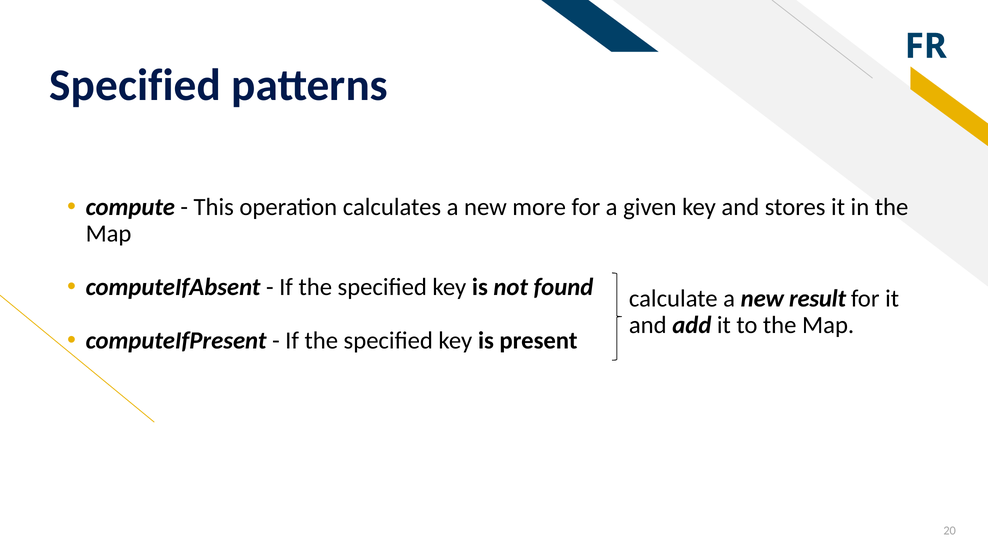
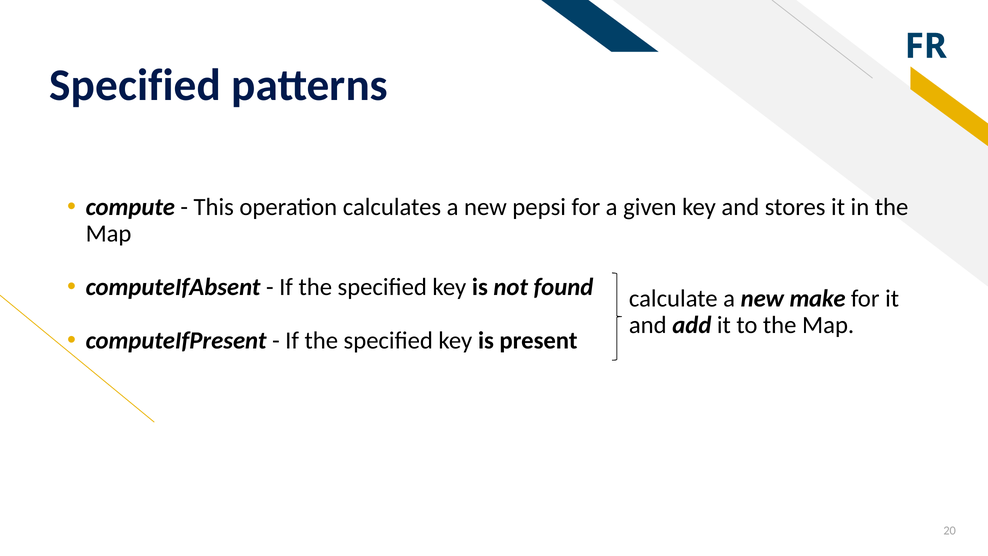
more: more -> pepsi (539, 207)
result: result -> make (818, 298)
